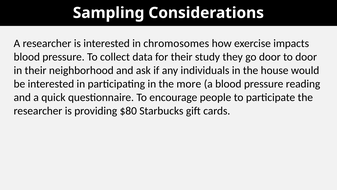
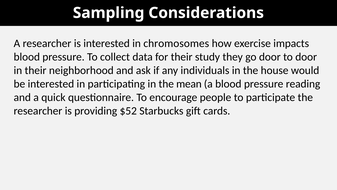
more: more -> mean (189, 84)
$80: $80 -> $52 (128, 111)
